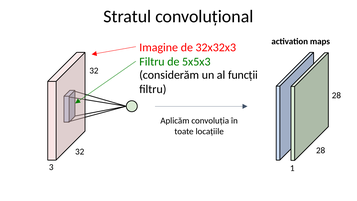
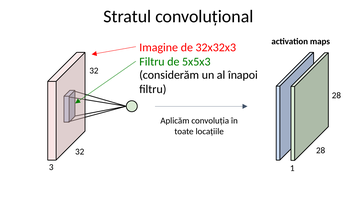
funcții: funcții -> înapoi (243, 75)
